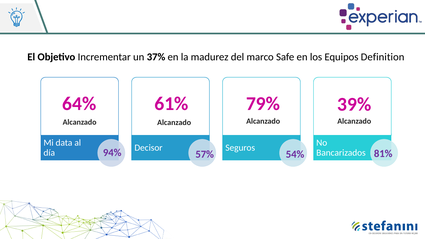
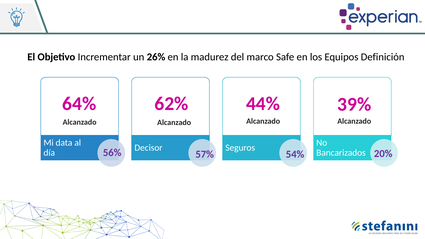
37%: 37% -> 26% (156, 57)
Definition: Definition -> Definición (383, 57)
61%: 61% -> 62% (172, 104)
79%: 79% -> 44% (263, 104)
94%: 94% -> 56% (112, 153)
81%: 81% -> 20% (383, 154)
